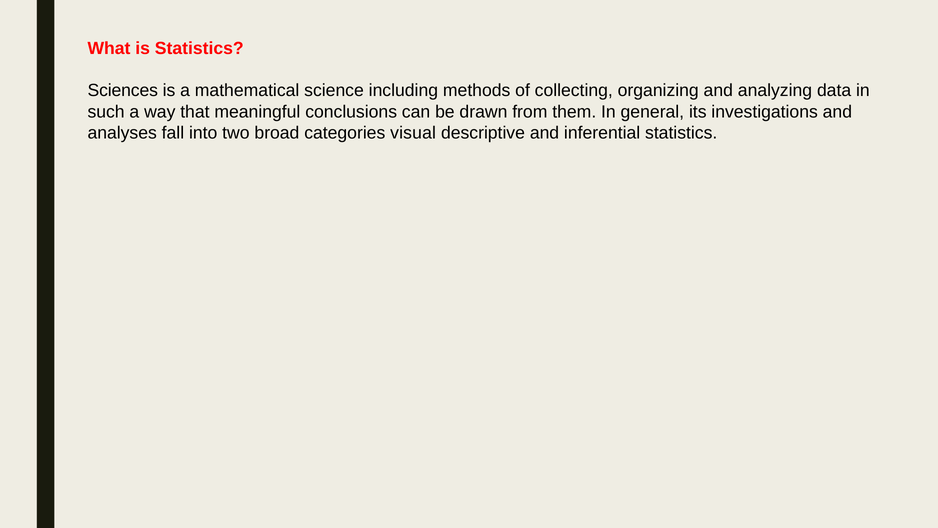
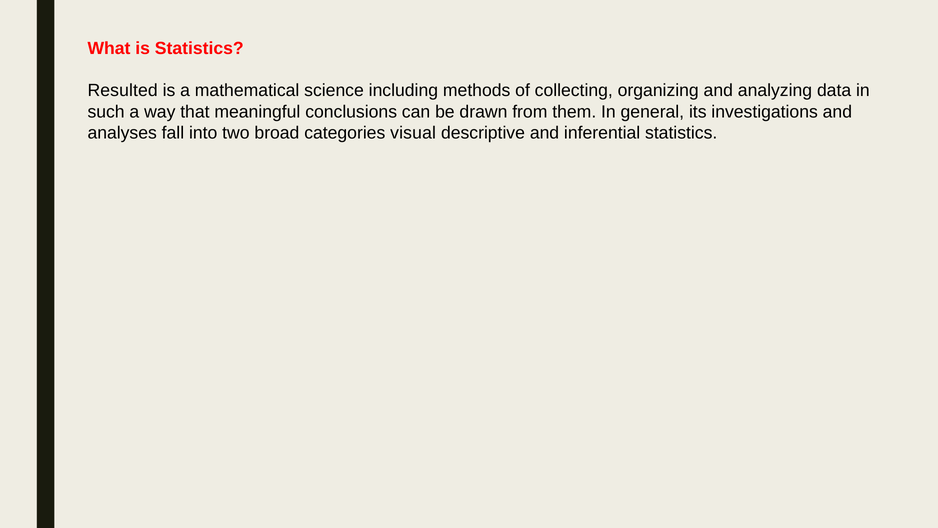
Sciences: Sciences -> Resulted (123, 91)
